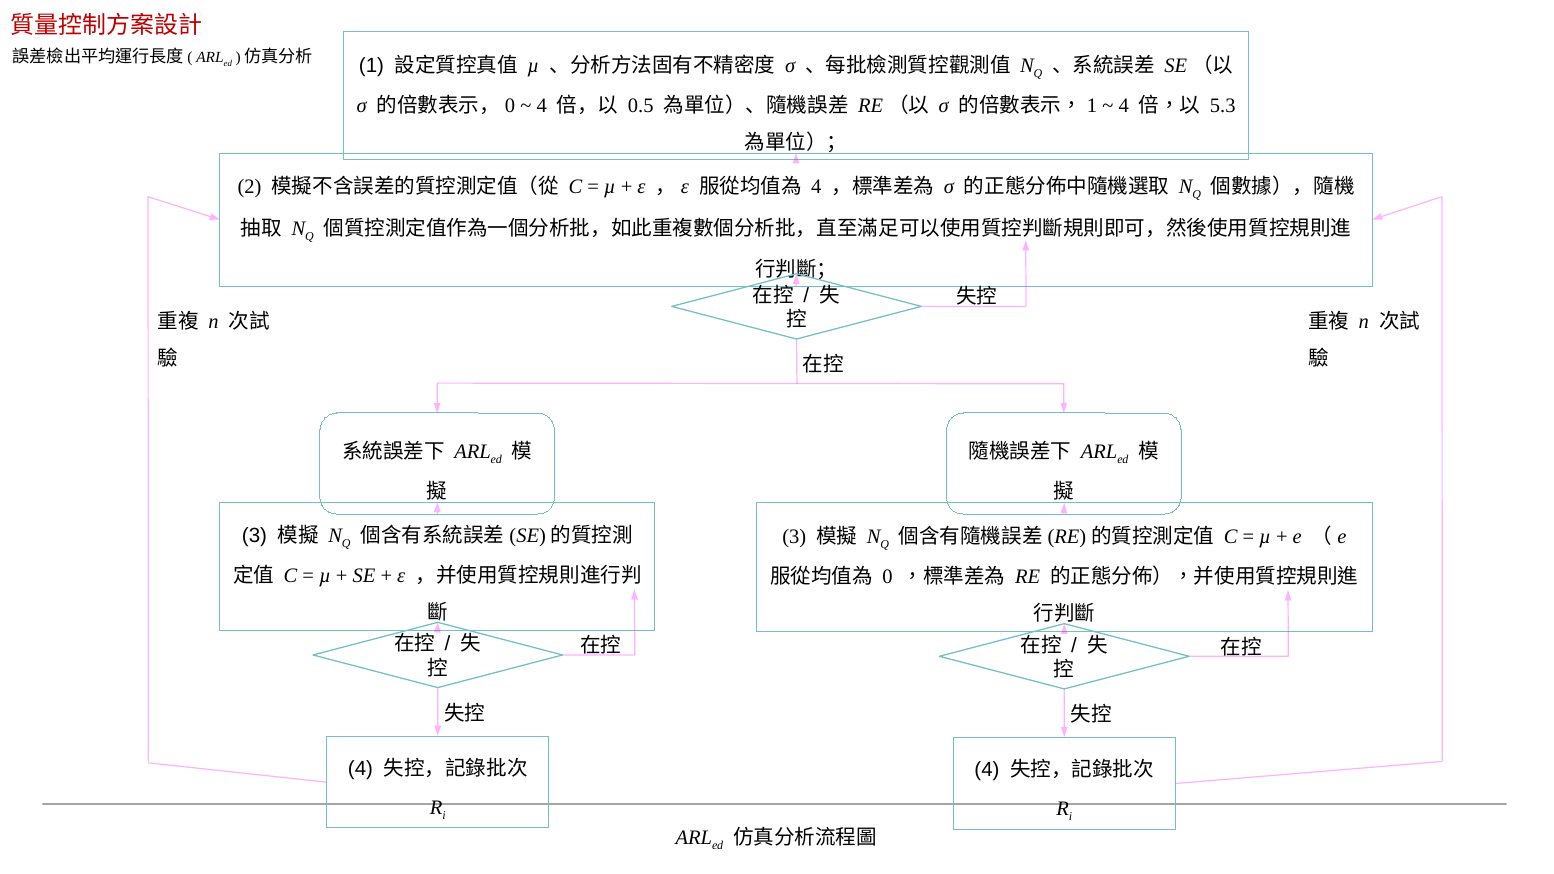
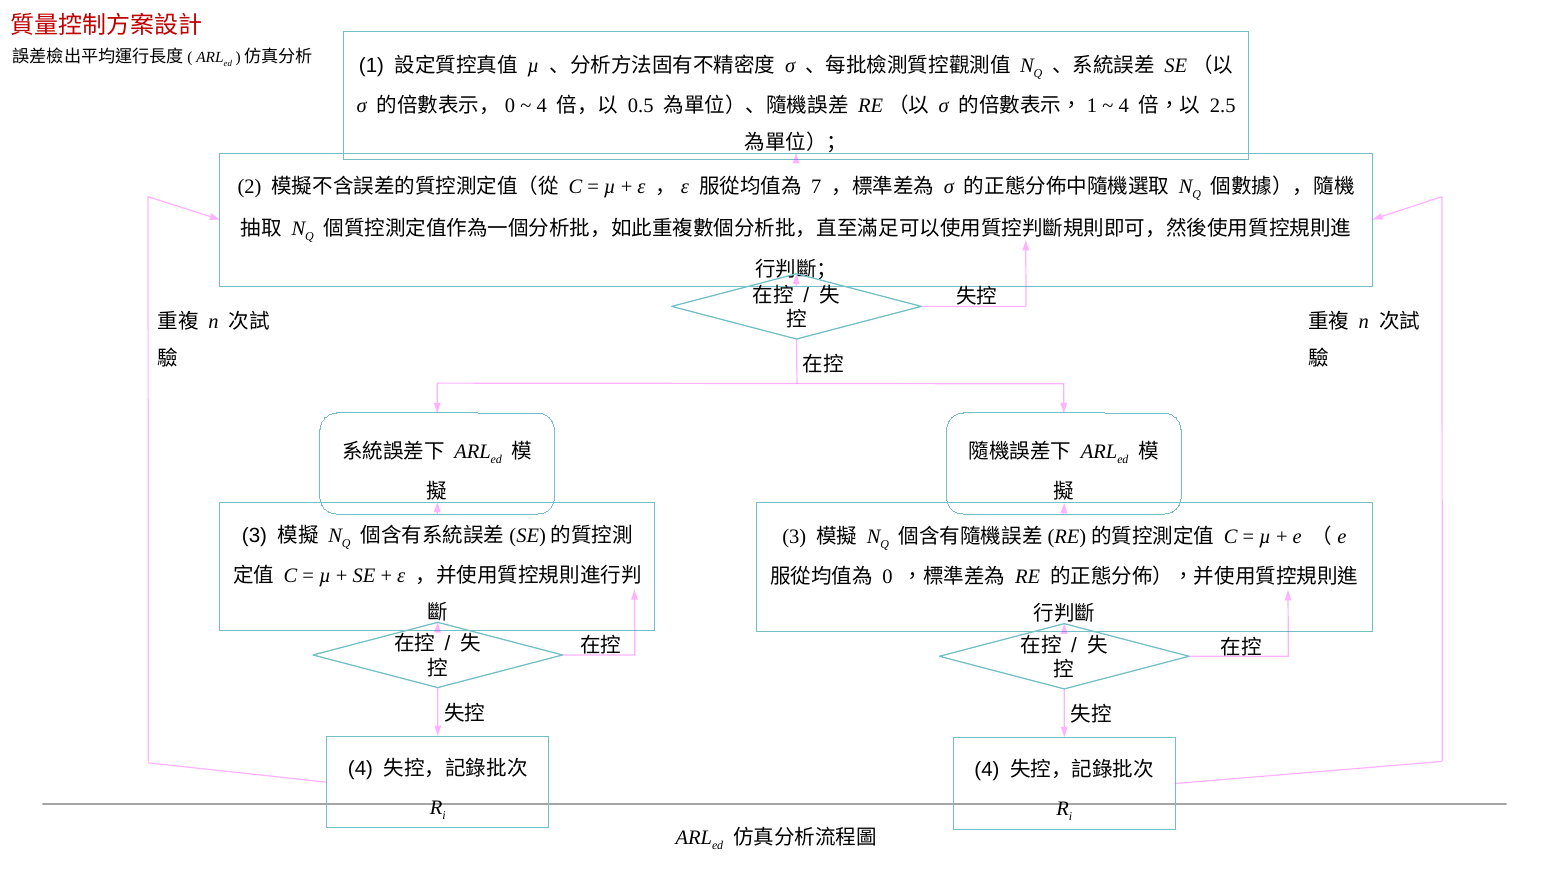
5.3: 5.3 -> 2.5 (1223, 106)
4: 4 -> 7 (816, 187)
